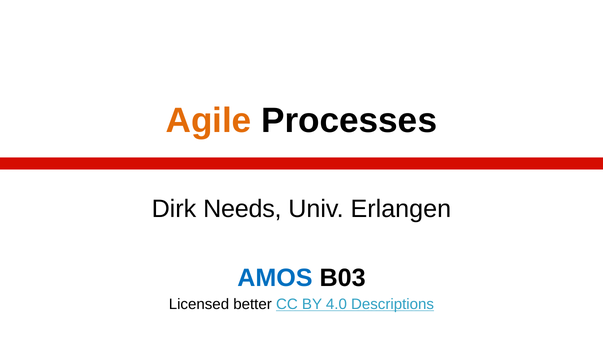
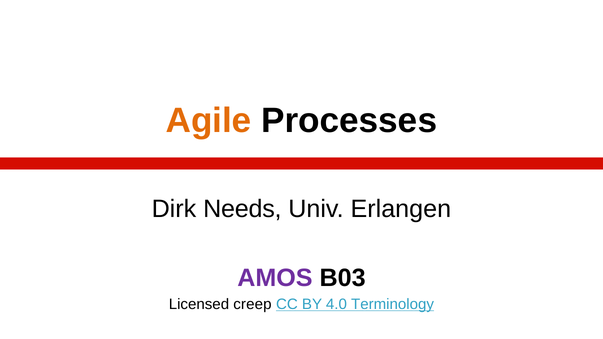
AMOS colour: blue -> purple (275, 278)
better: better -> creep (252, 304)
Descriptions: Descriptions -> Terminology (393, 304)
